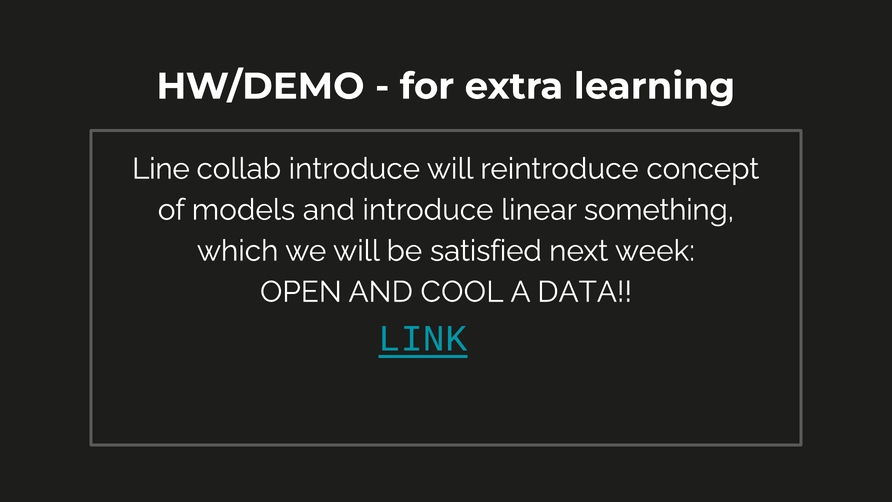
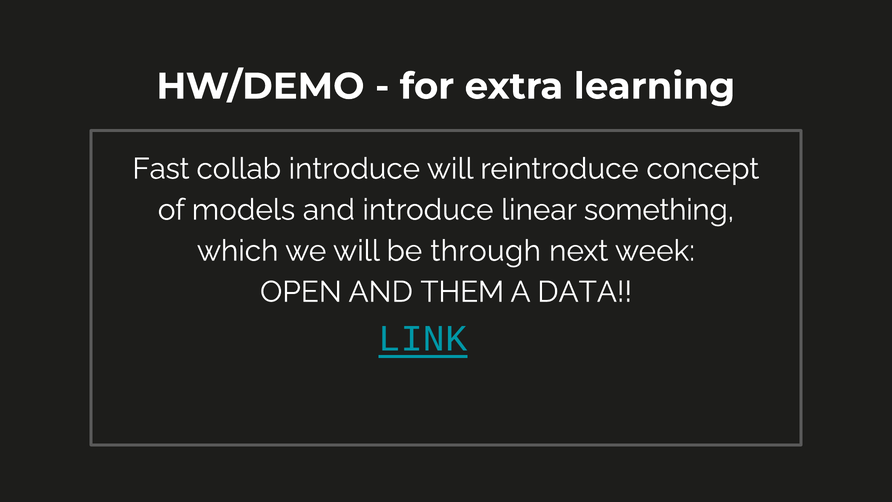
Line: Line -> Fast (161, 169)
satisfied: satisfied -> through (486, 251)
COOL: COOL -> THEM (462, 292)
